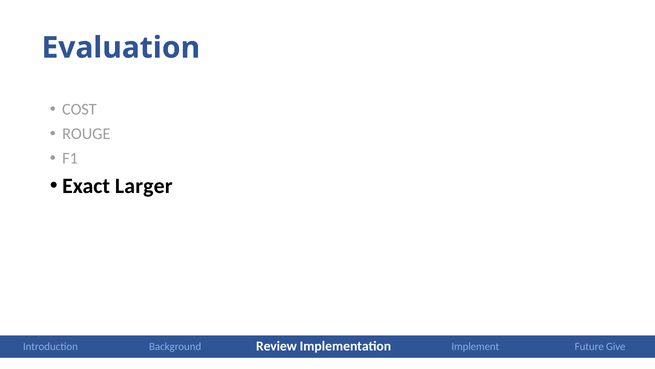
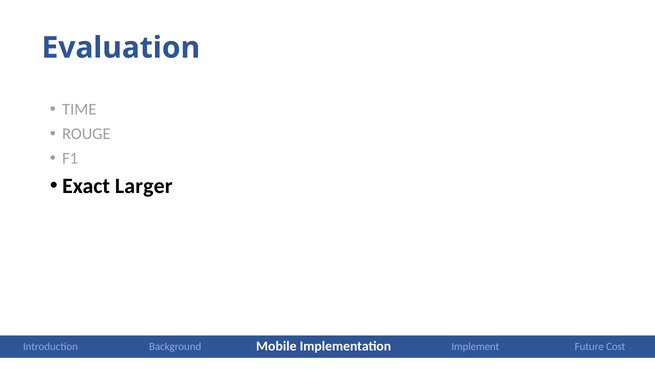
COST: COST -> TIME (79, 109)
Review: Review -> Mobile (276, 346)
Give: Give -> Cost (616, 346)
